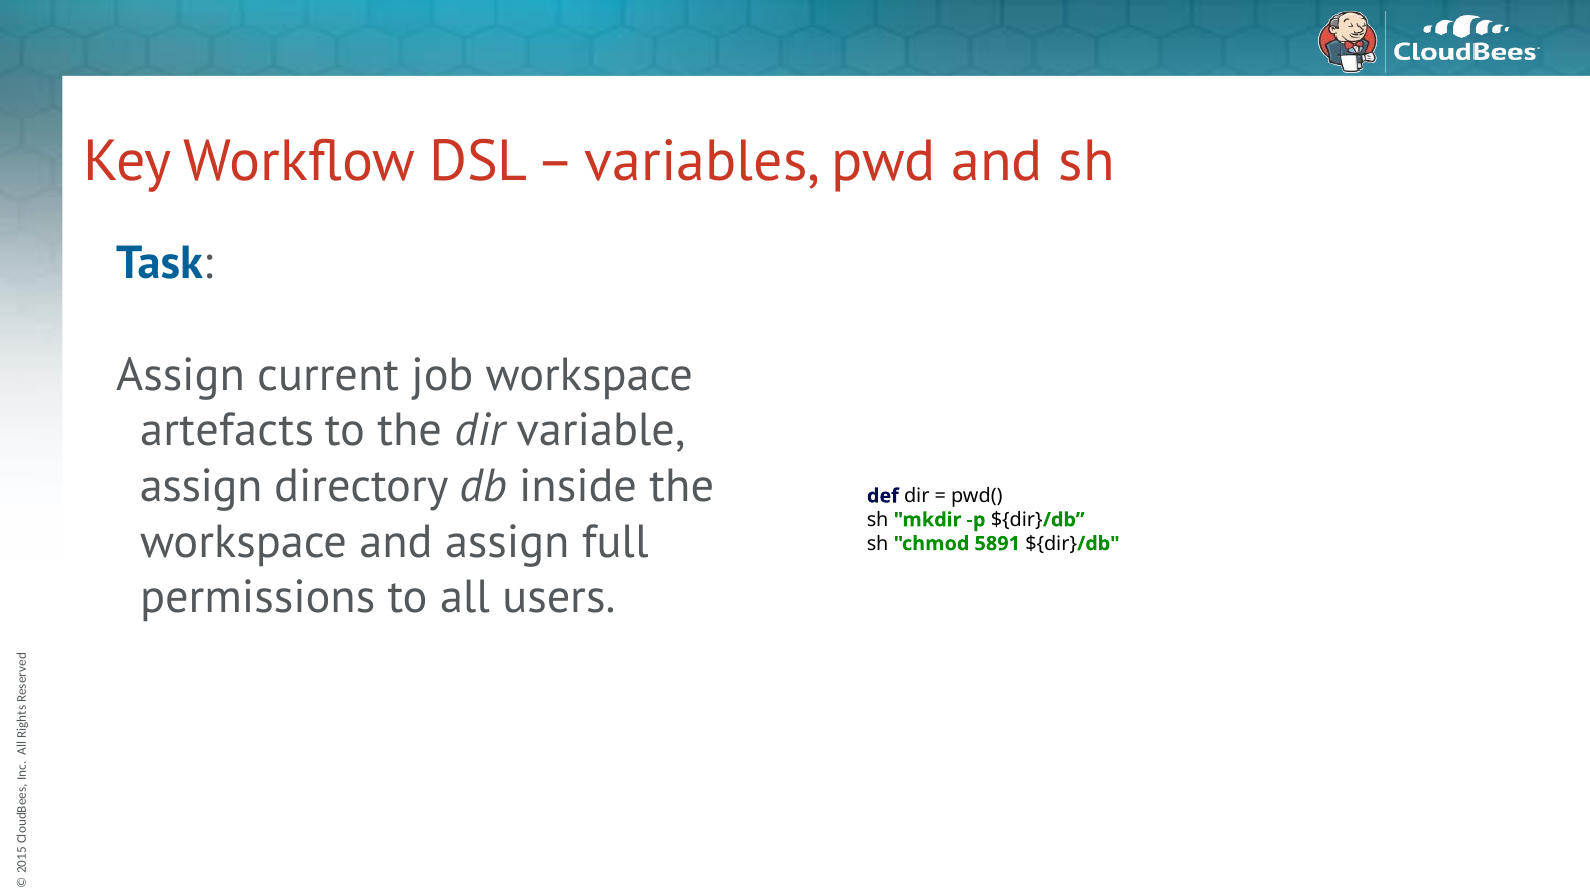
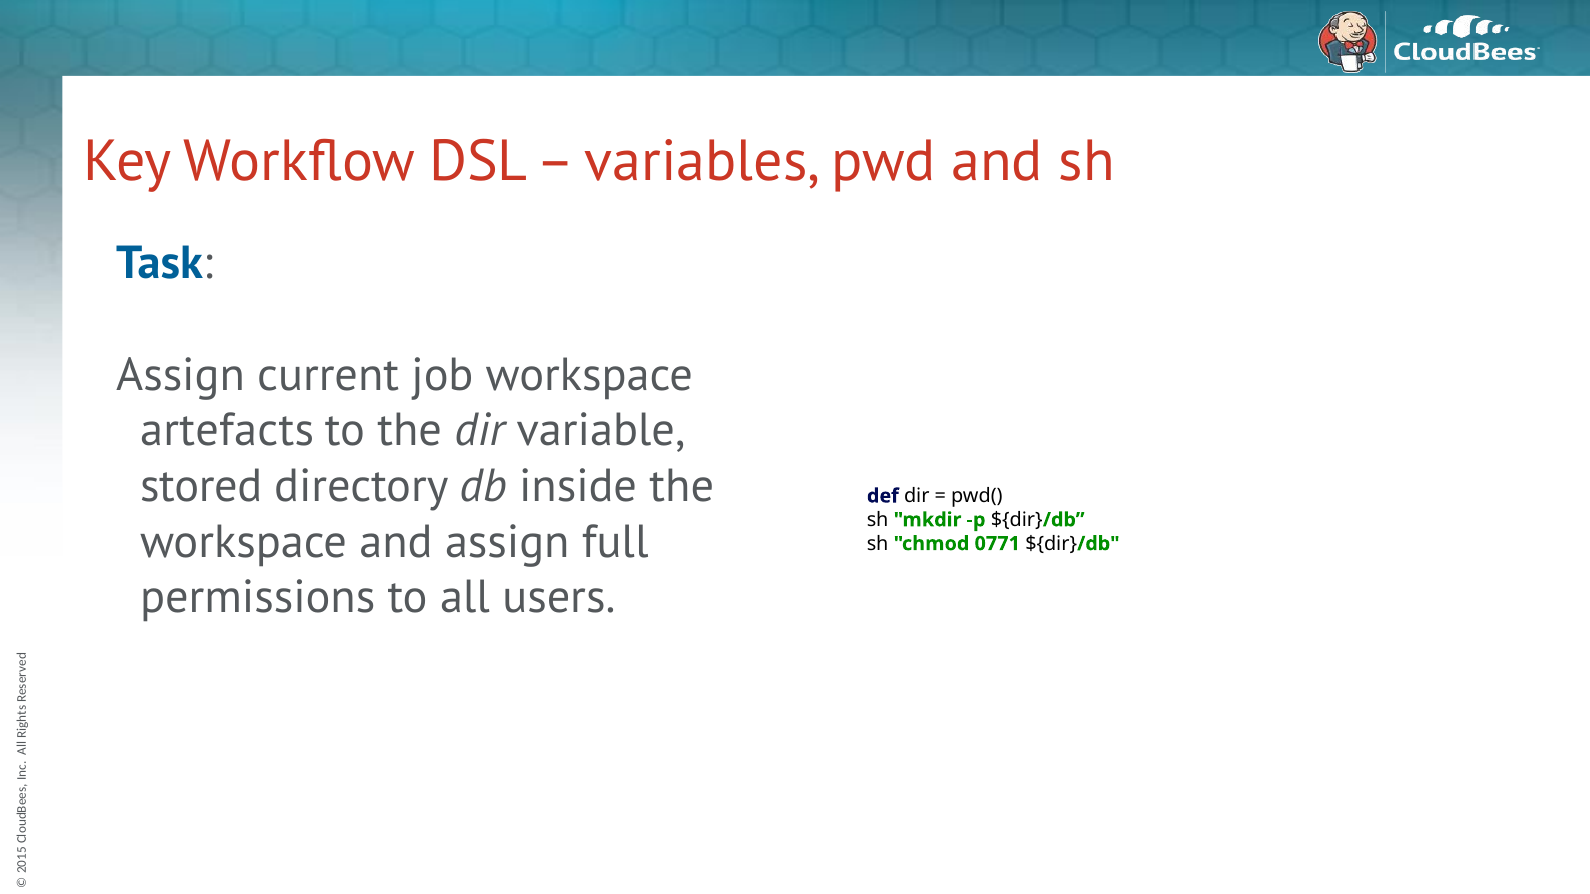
assign: assign -> stored (201, 487)
5891: 5891 -> 0771 (997, 544)
